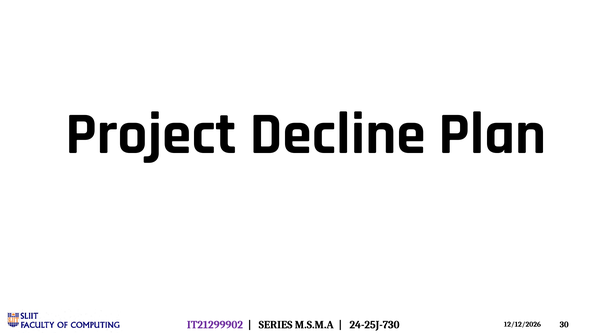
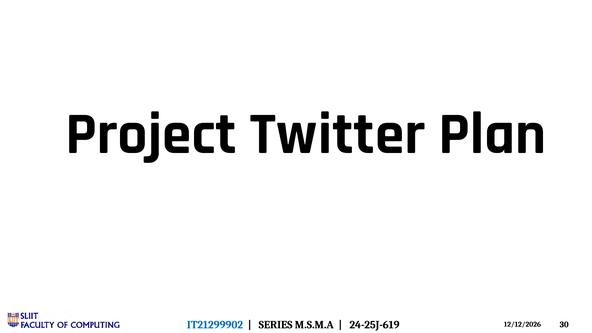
Decline: Decline -> Twitter (338, 134)
IT21299902 colour: purple -> blue (215, 325)
24-25J-730: 24-25J-730 -> 24-25J-619 (374, 325)
